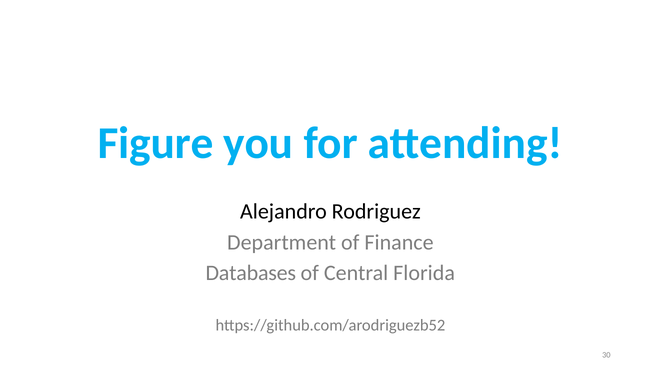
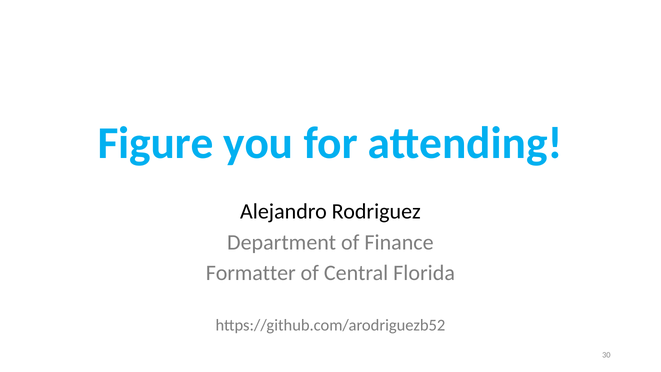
Databases: Databases -> Formatter (251, 273)
